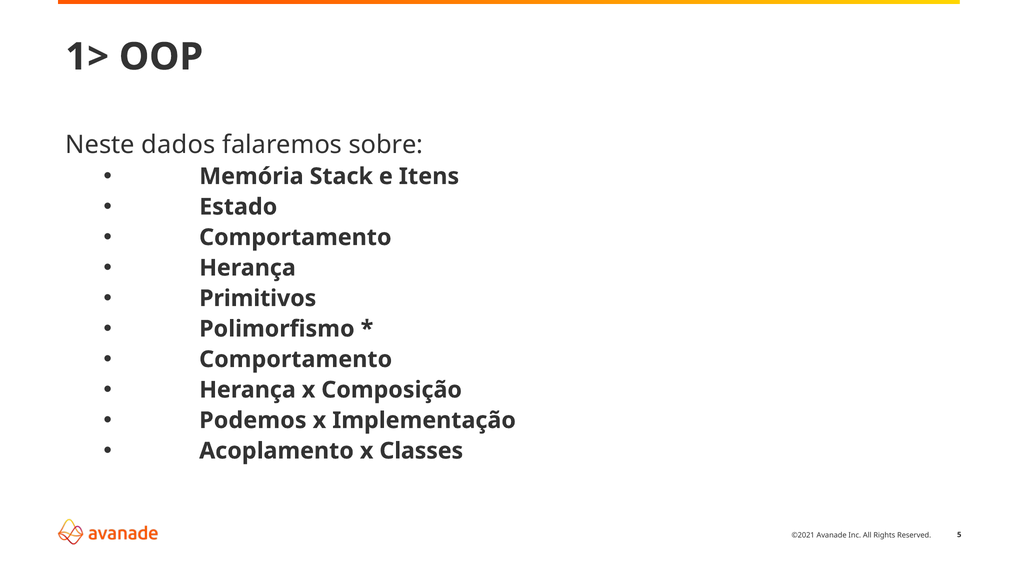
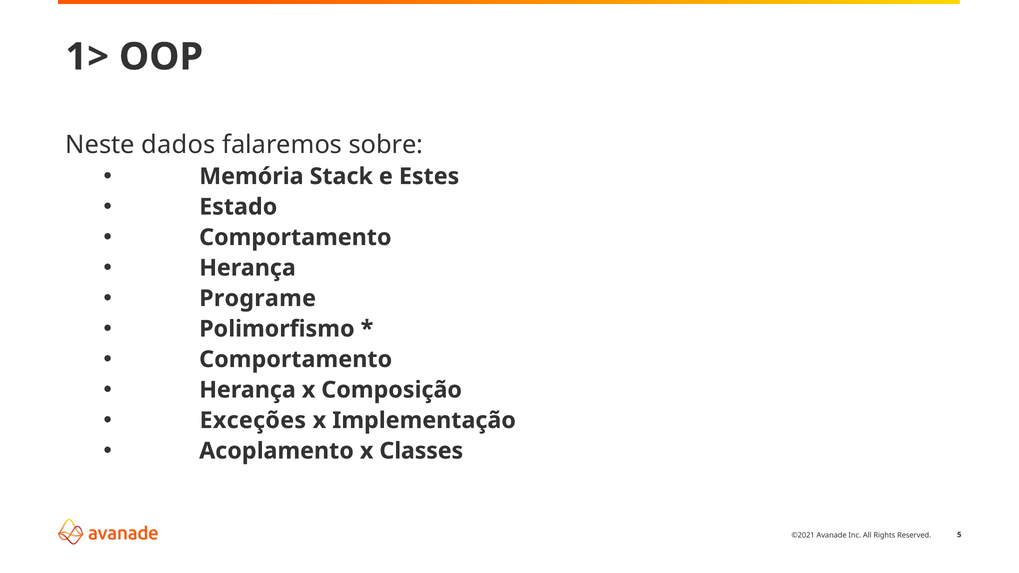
Itens: Itens -> Estes (429, 176)
Primitivos: Primitivos -> Programe (258, 298)
Podemos: Podemos -> Exceções (253, 421)
